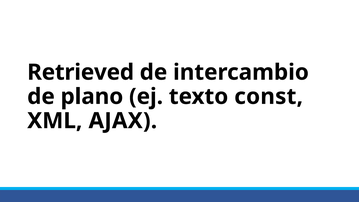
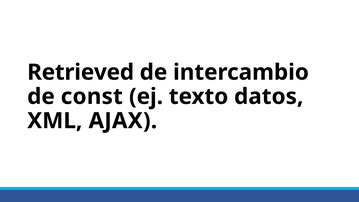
plano: plano -> const (92, 96)
const: const -> datos (269, 96)
